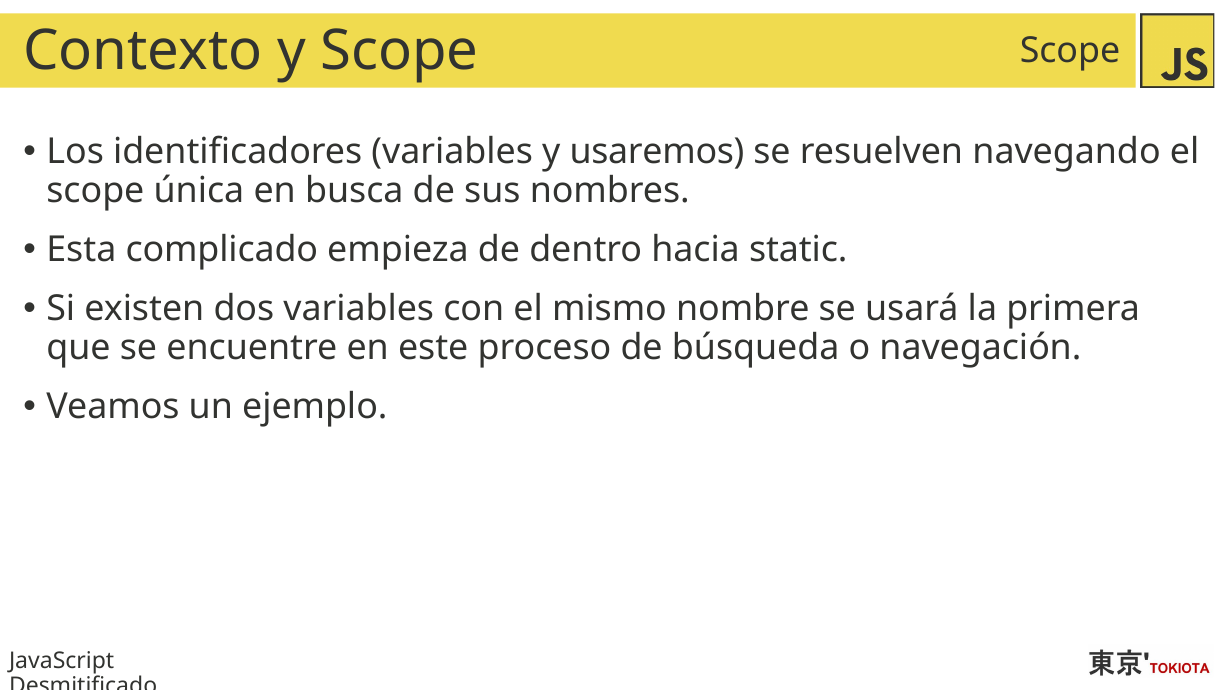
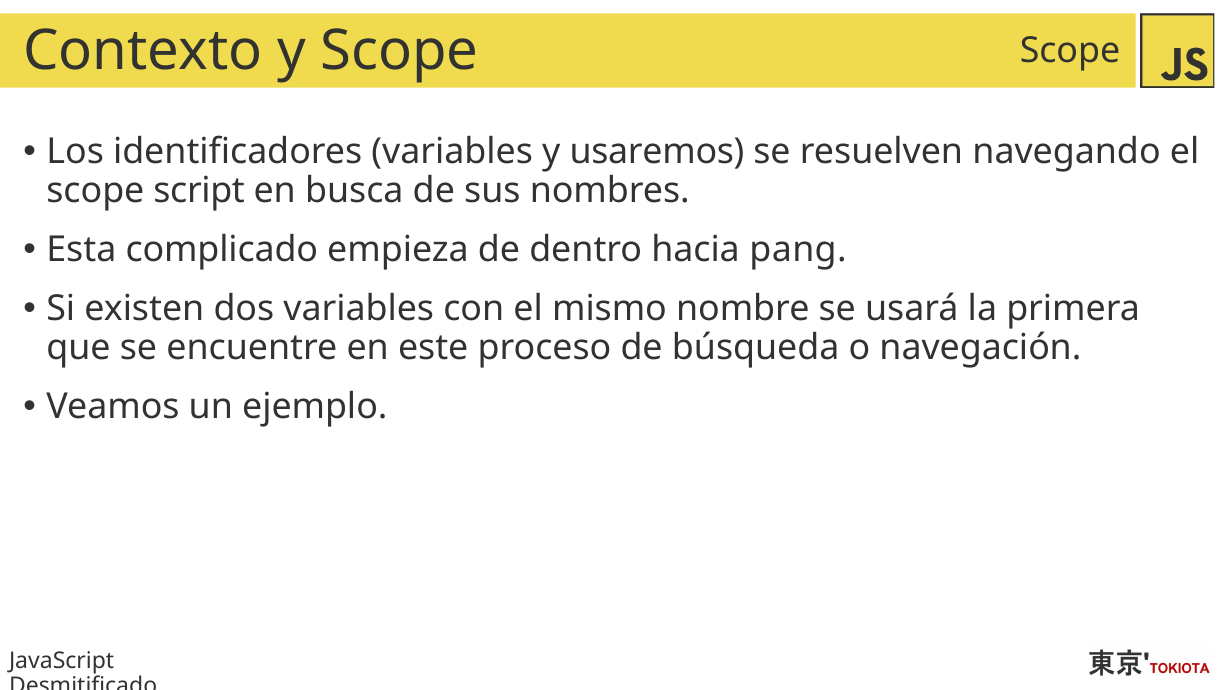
única: única -> script (199, 191)
static: static -> pang (798, 250)
